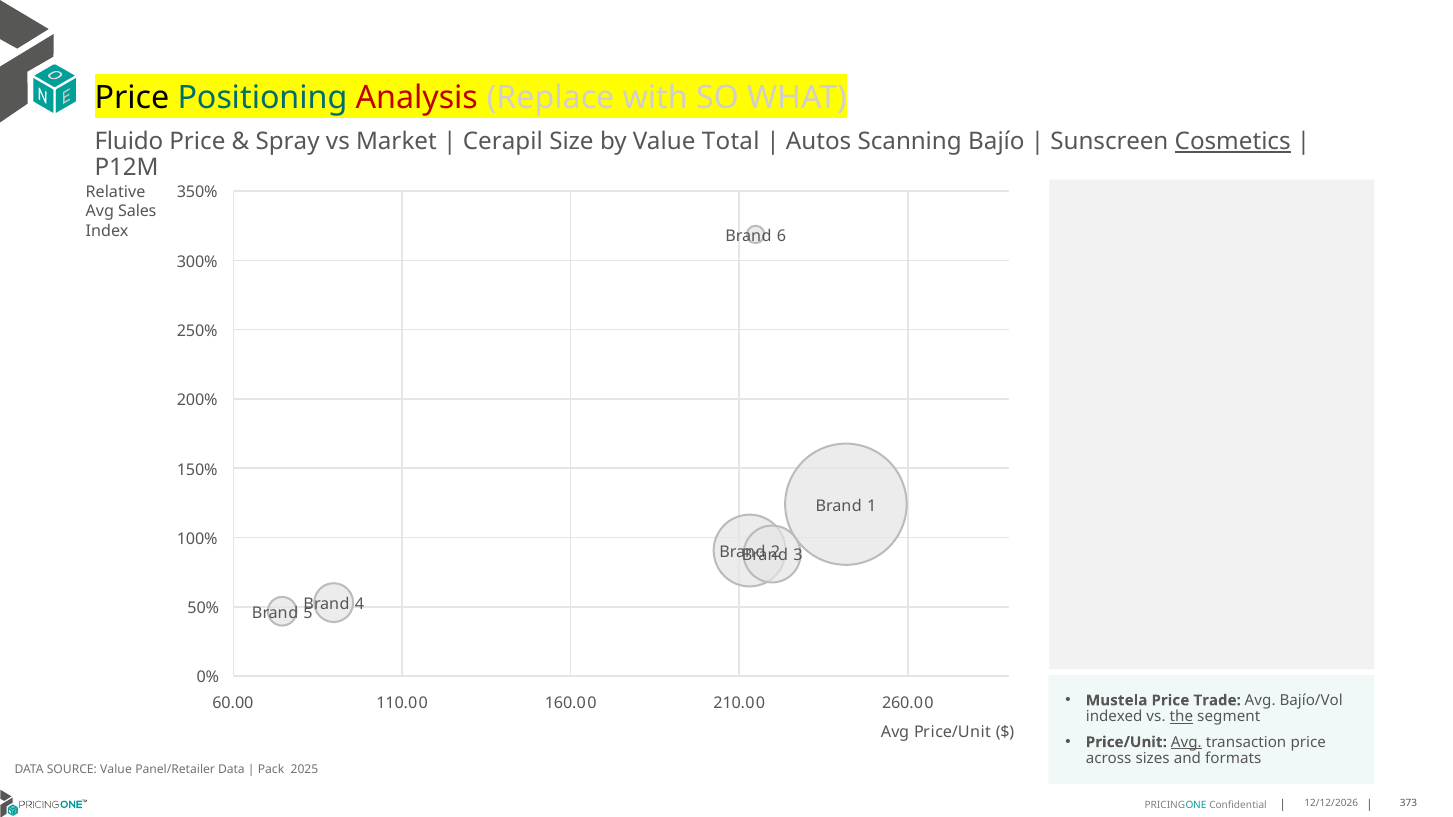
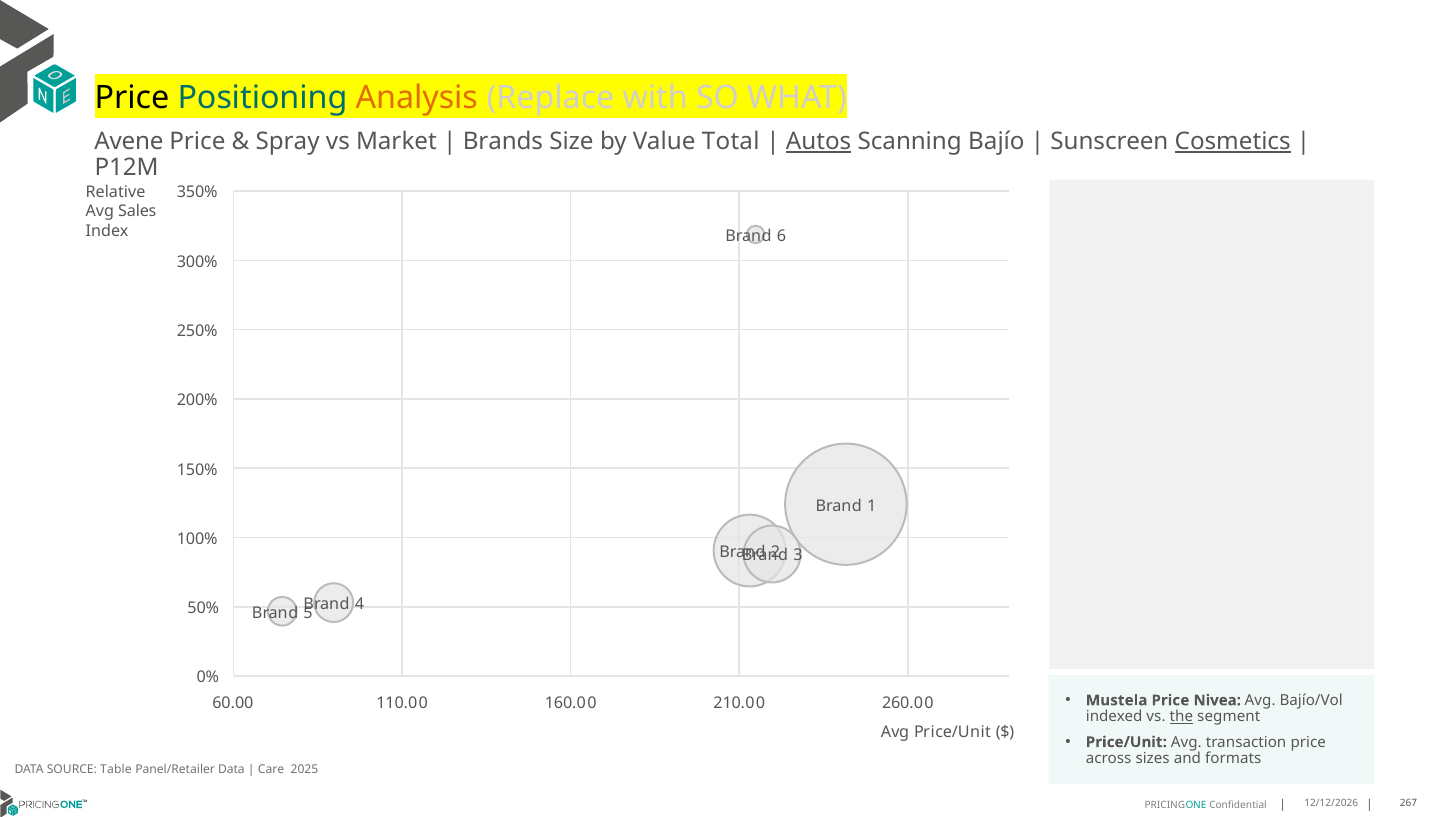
Analysis colour: red -> orange (417, 98)
Fluido: Fluido -> Avene (129, 142)
Cerapil: Cerapil -> Brands (503, 142)
Autos underline: none -> present (819, 142)
Trade: Trade -> Nivea (1217, 701)
Avg underline: present -> none (1186, 742)
SOURCE Value: Value -> Table (116, 770)
Pack: Pack -> Care (271, 770)
373: 373 -> 267 (1409, 804)
